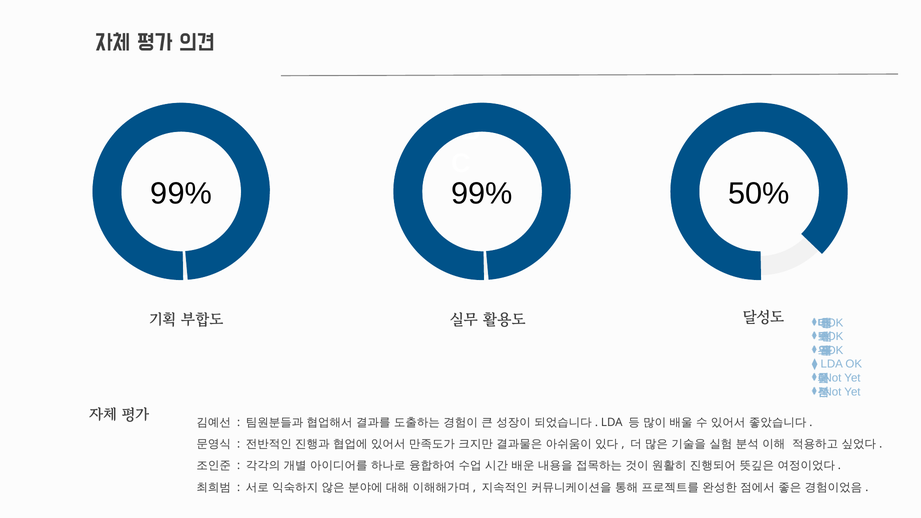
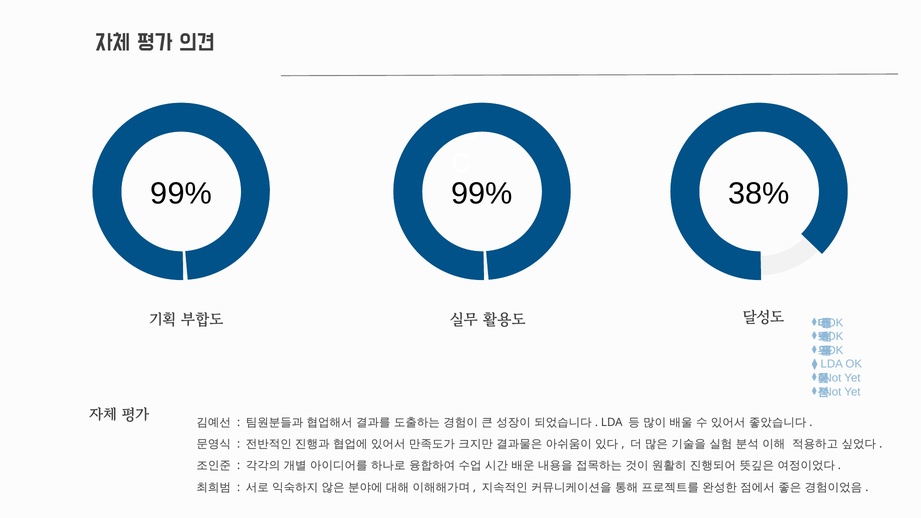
50%: 50% -> 38% (759, 193)
